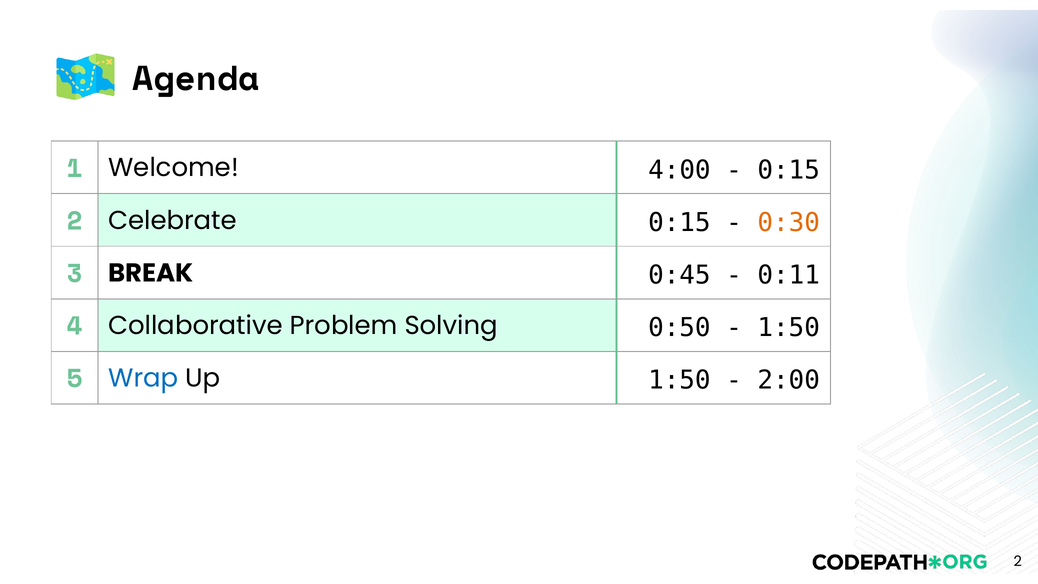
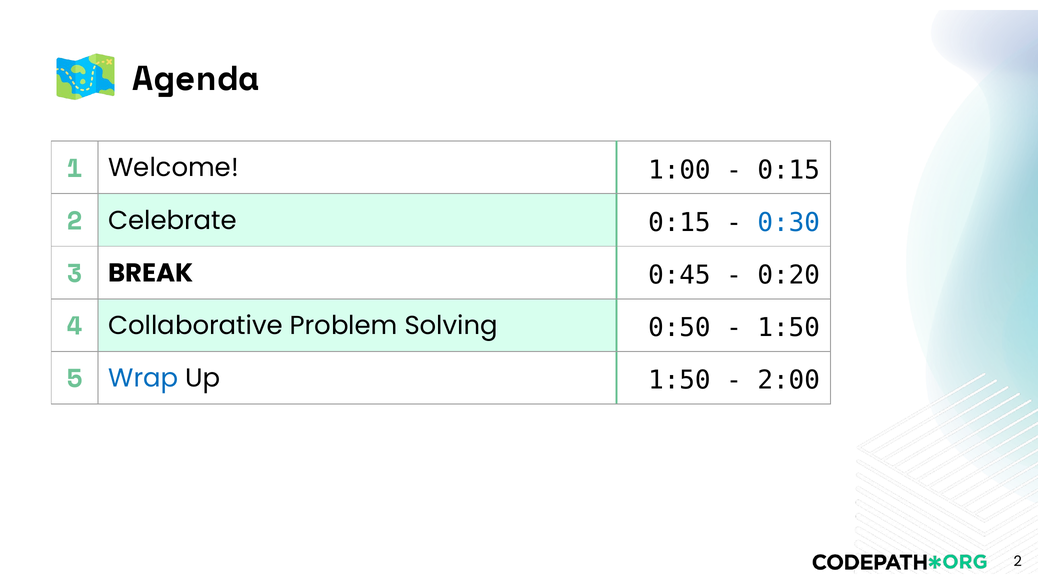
4:00: 4:00 -> 1:00 (679, 170)
0:30 colour: orange -> blue (789, 223)
0:11: 0:11 -> 0:20 (789, 275)
